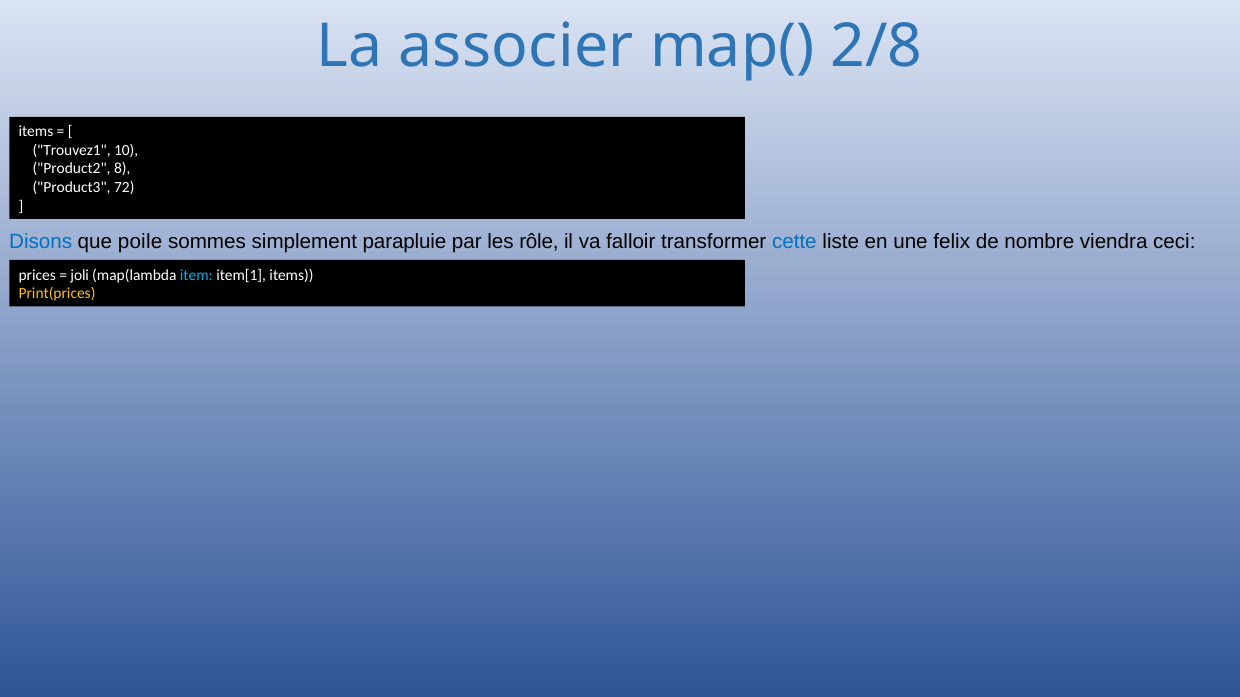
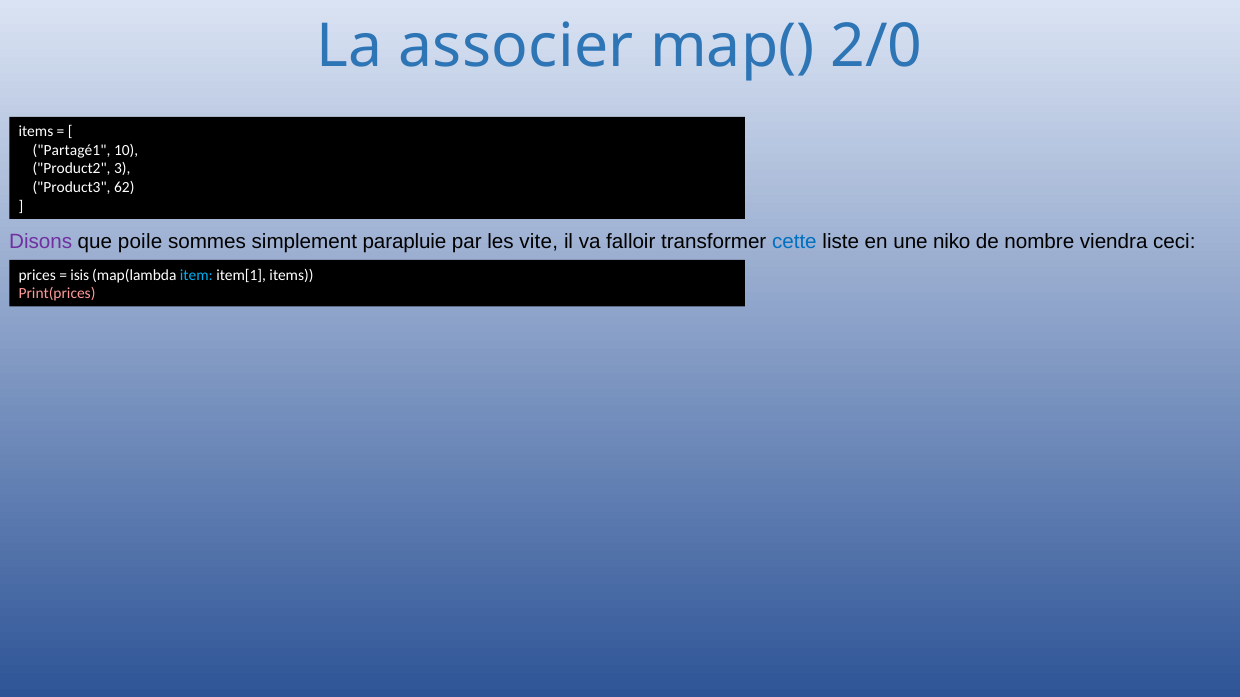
2/8: 2/8 -> 2/0 (877, 46)
Trouvez1: Trouvez1 -> Partagé1 (72, 150)
8: 8 -> 3 (122, 169)
72: 72 -> 62 (124, 188)
Disons colour: blue -> purple (41, 242)
rôle: rôle -> vite (539, 242)
felix: felix -> niko (952, 242)
joli: joli -> isis (80, 275)
Print(prices colour: yellow -> pink (57, 294)
